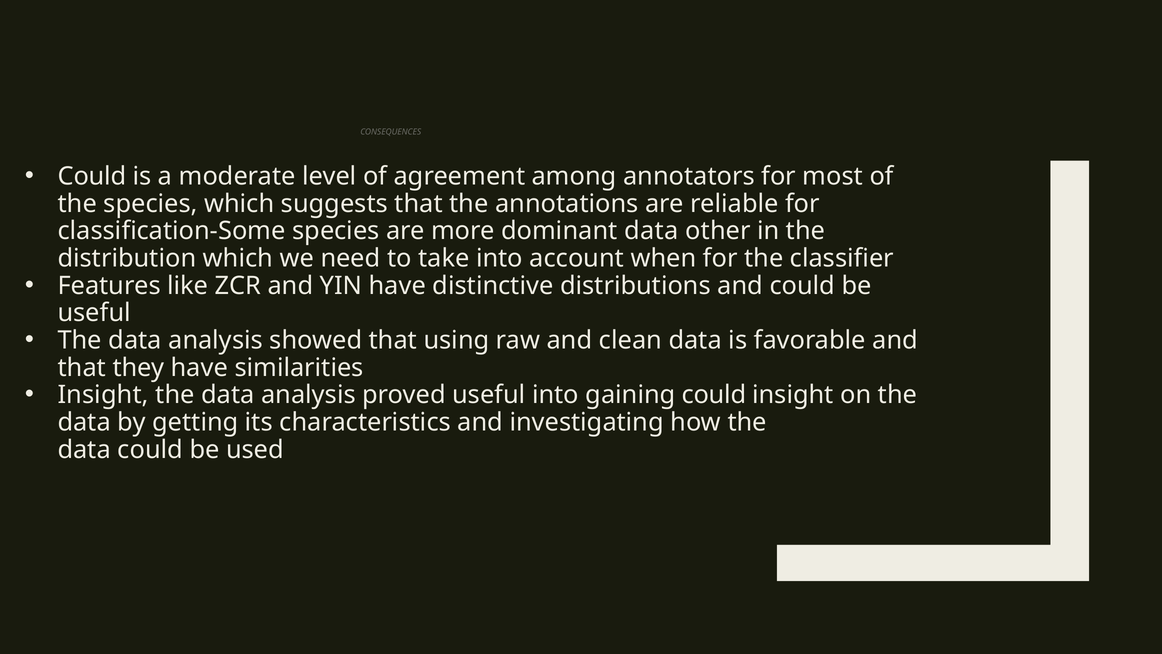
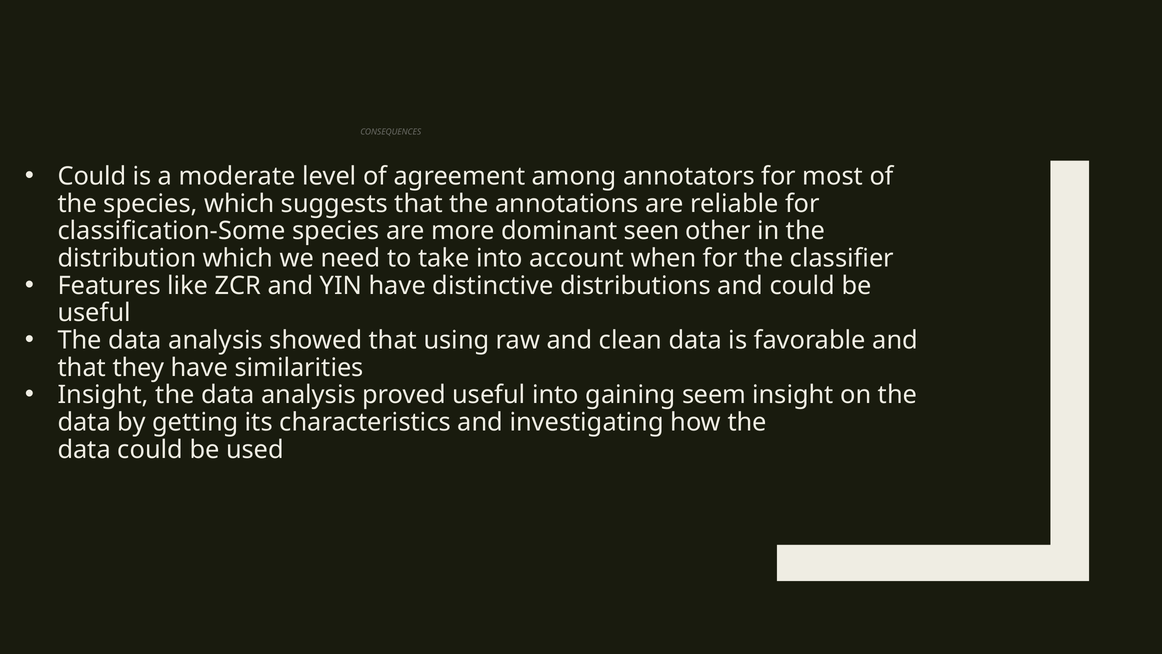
dominant data: data -> seen (652, 231)
gaining could: could -> seem (714, 395)
